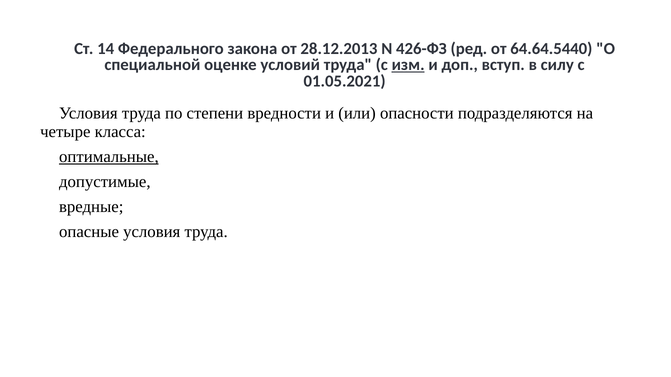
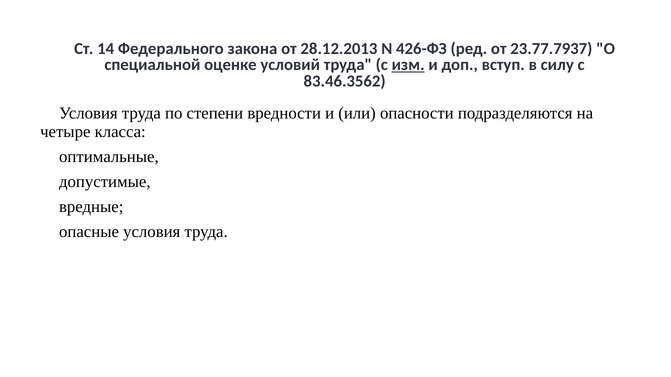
64.64.5440: 64.64.5440 -> 23.77.7937 (551, 49)
01.05.2021: 01.05.2021 -> 83.46.3562 (345, 81)
оптимальные underline: present -> none (109, 157)
